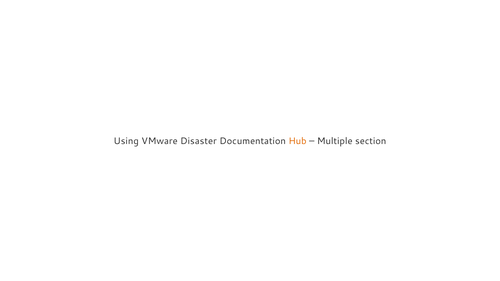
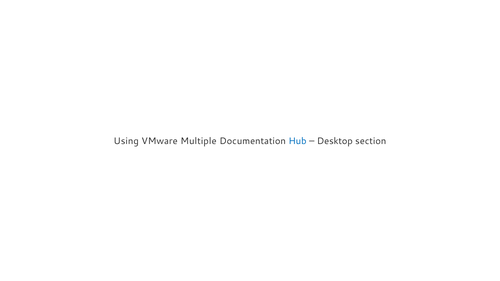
Disaster: Disaster -> Multiple (198, 141)
Hub colour: orange -> blue (297, 141)
Multiple: Multiple -> Desktop (335, 141)
